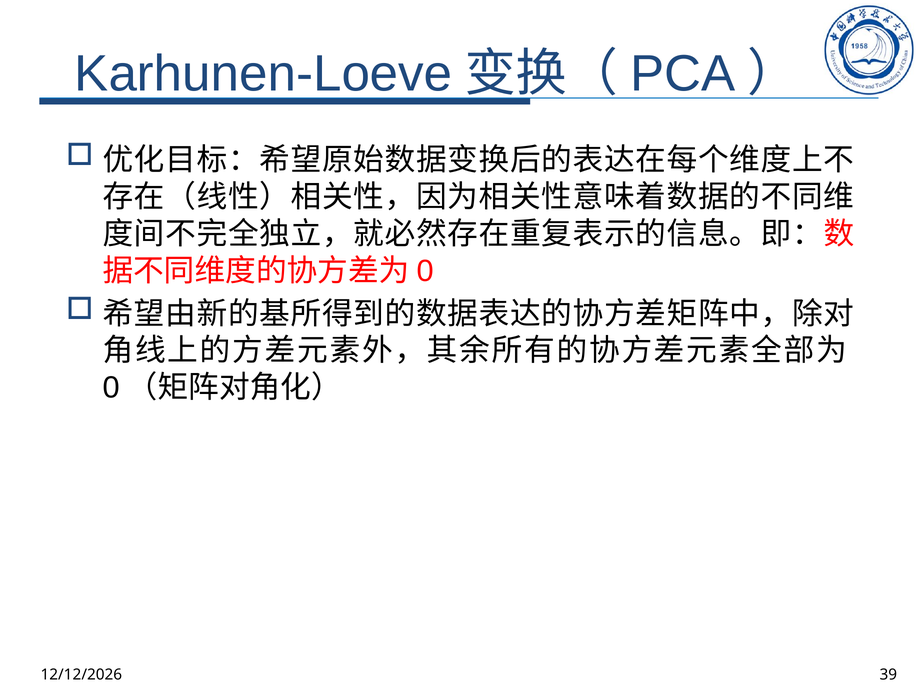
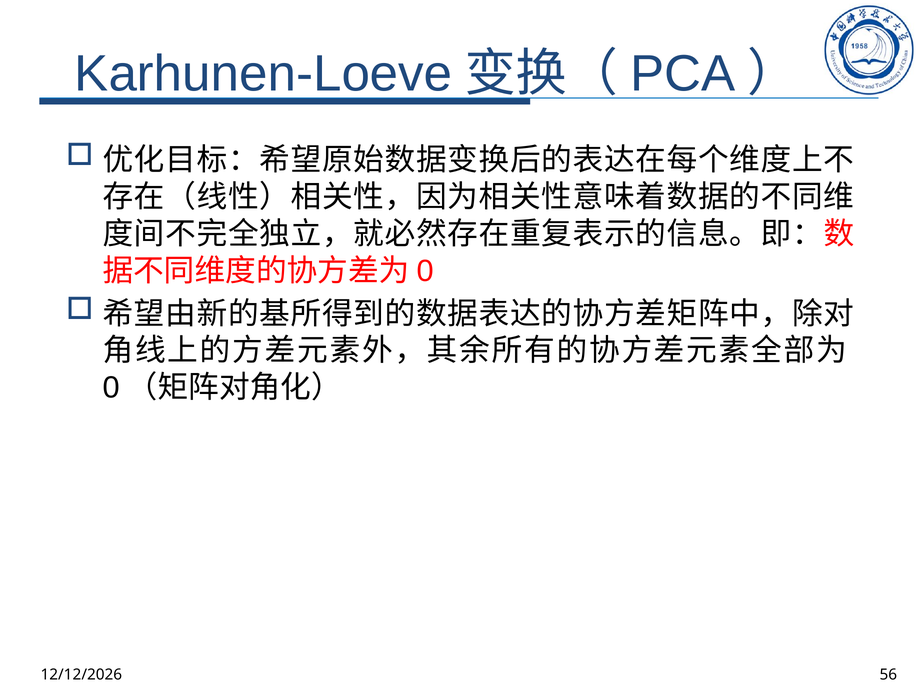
39: 39 -> 56 (888, 675)
